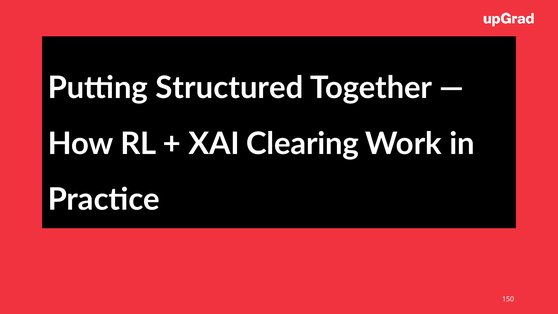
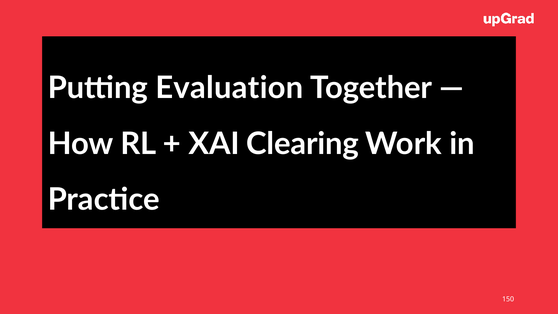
Structured: Structured -> Evaluation (229, 88)
